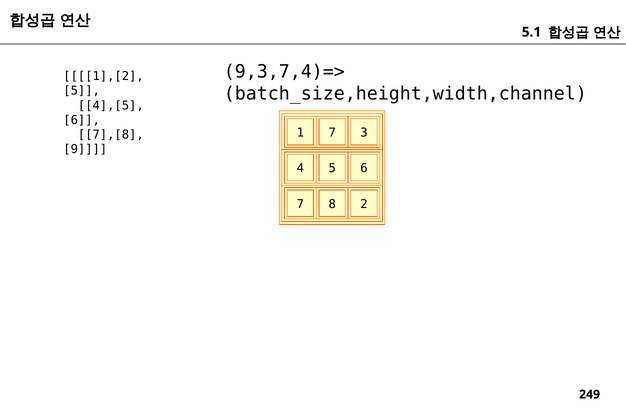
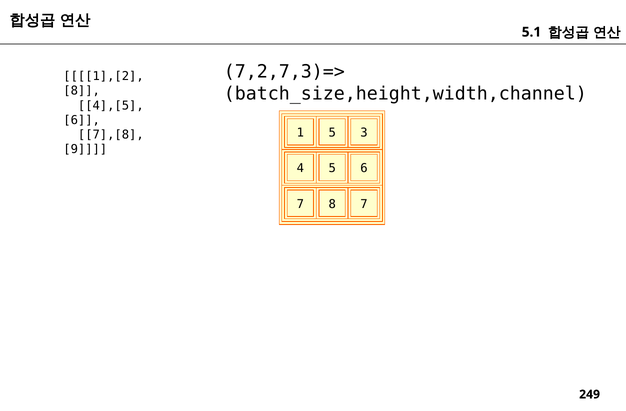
9,3,7,4)=>: 9,3,7,4)=> -> 7,2,7,3)=> (284, 72)
5: 5 -> 8 (82, 91)
1 7: 7 -> 5 (332, 133)
8 2: 2 -> 7 (364, 204)
